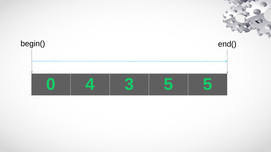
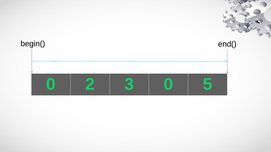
4: 4 -> 2 (90, 85)
3 5: 5 -> 0 (168, 85)
